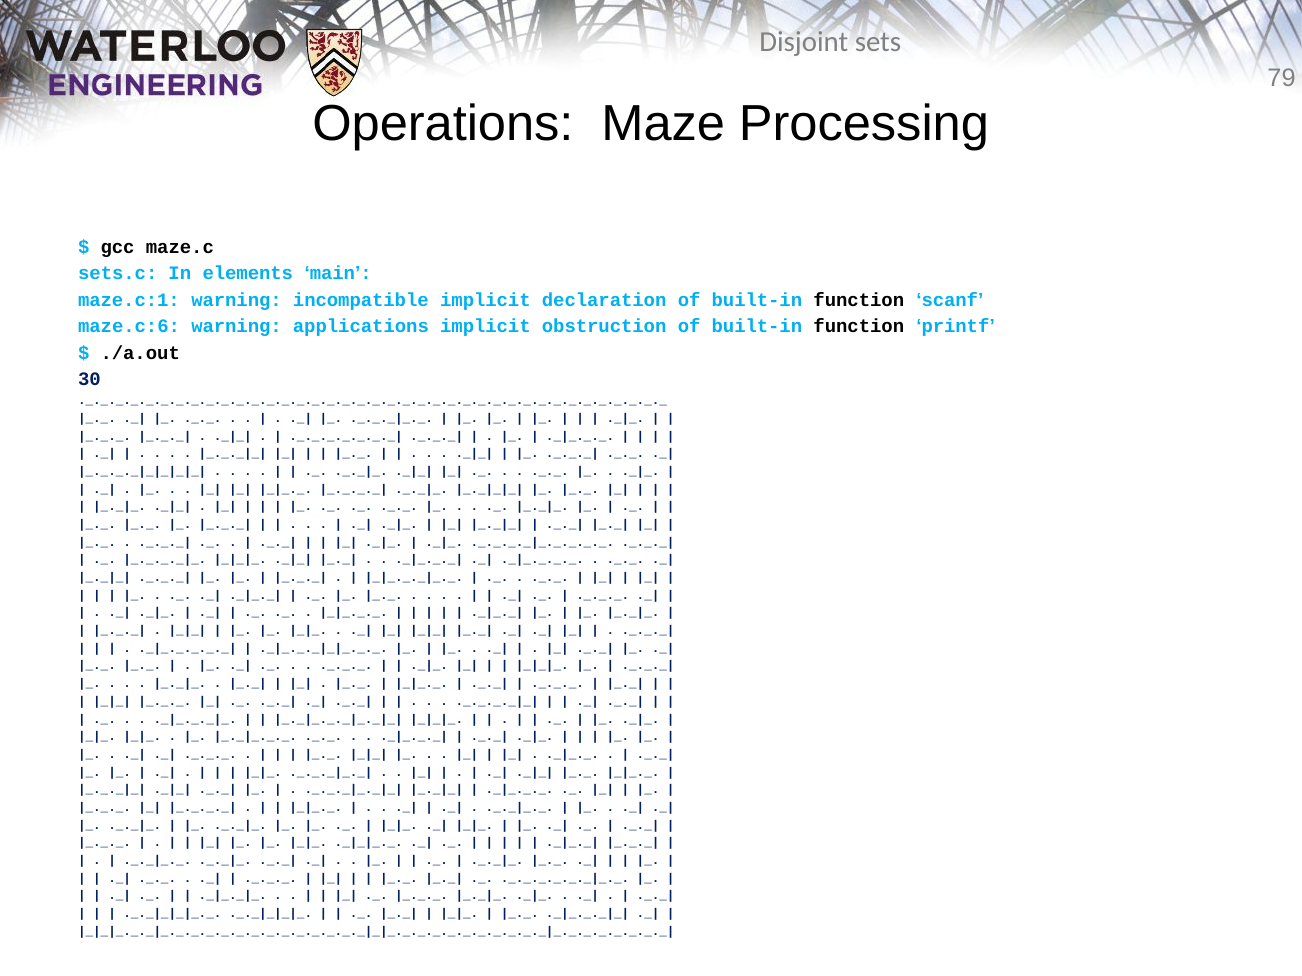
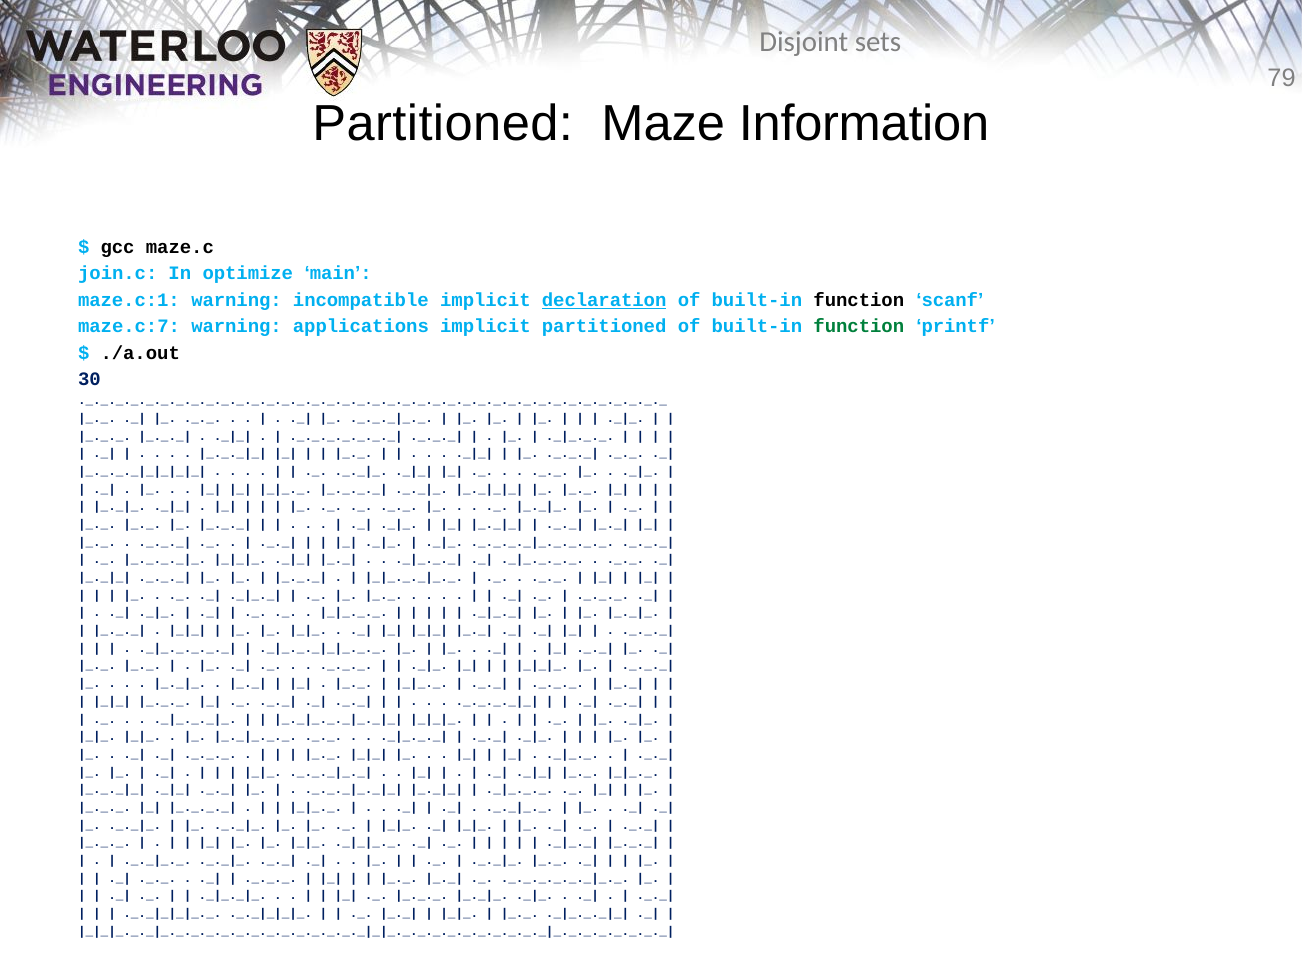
Operations: Operations -> Partitioned (443, 124)
Processing: Processing -> Information (864, 124)
sets.c: sets.c -> join.c (118, 274)
elements: elements -> optimize (248, 274)
declaration underline: none -> present (604, 300)
maze.c:6: maze.c:6 -> maze.c:7 (129, 327)
implicit obstruction: obstruction -> partitioned (604, 327)
function colour: black -> green (859, 327)
